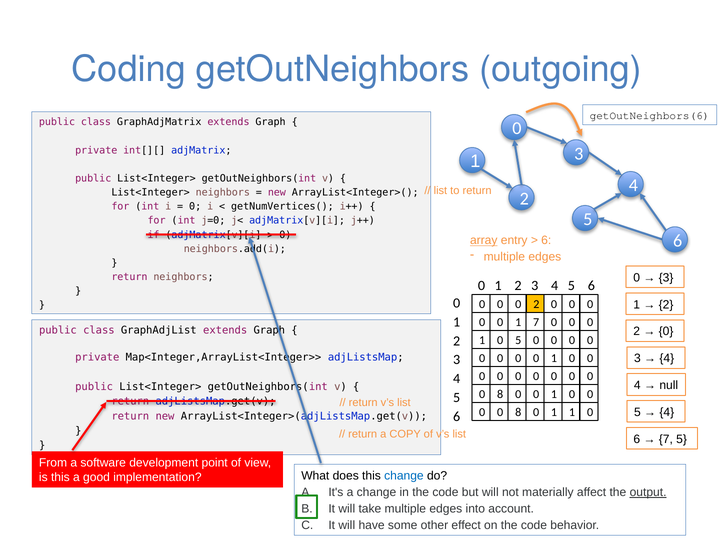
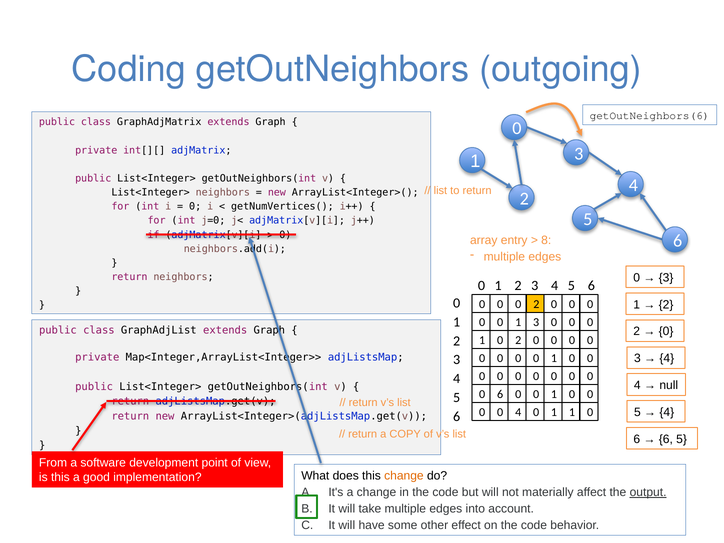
array underline: present -> none (484, 240)
6: 6 -> 8 (546, 240)
1 7: 7 -> 3 (536, 322)
0 5: 5 -> 2 (518, 340)
8: 8 -> 6 (500, 394)
8: 8 -> 4 (518, 412)
7: 7 -> 6 (666, 439)
change colour: blue -> orange (404, 476)
